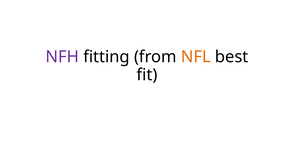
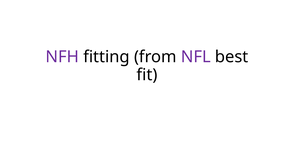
NFL colour: orange -> purple (196, 57)
